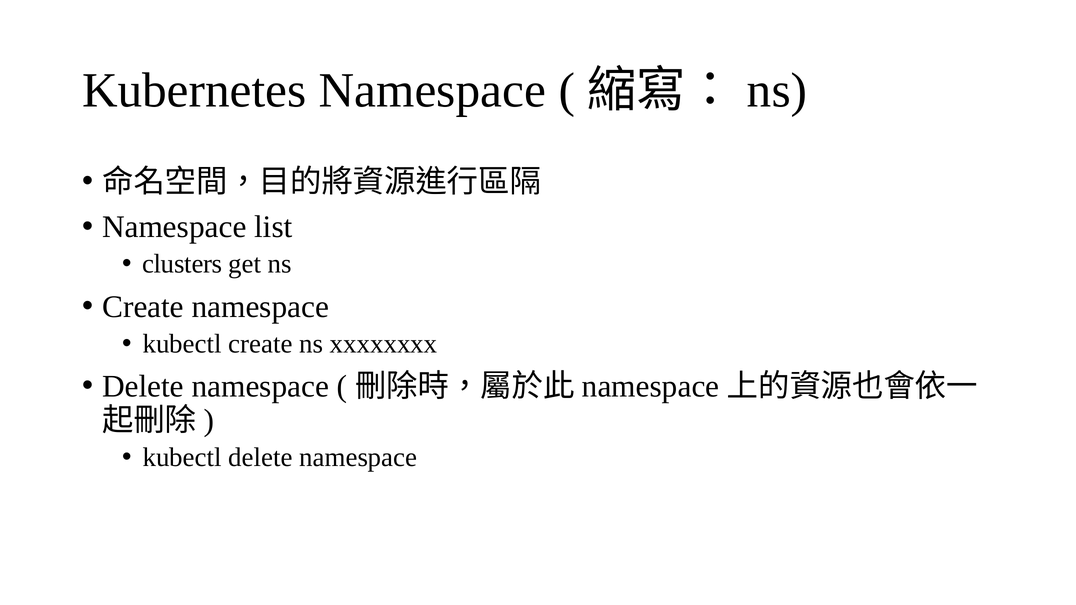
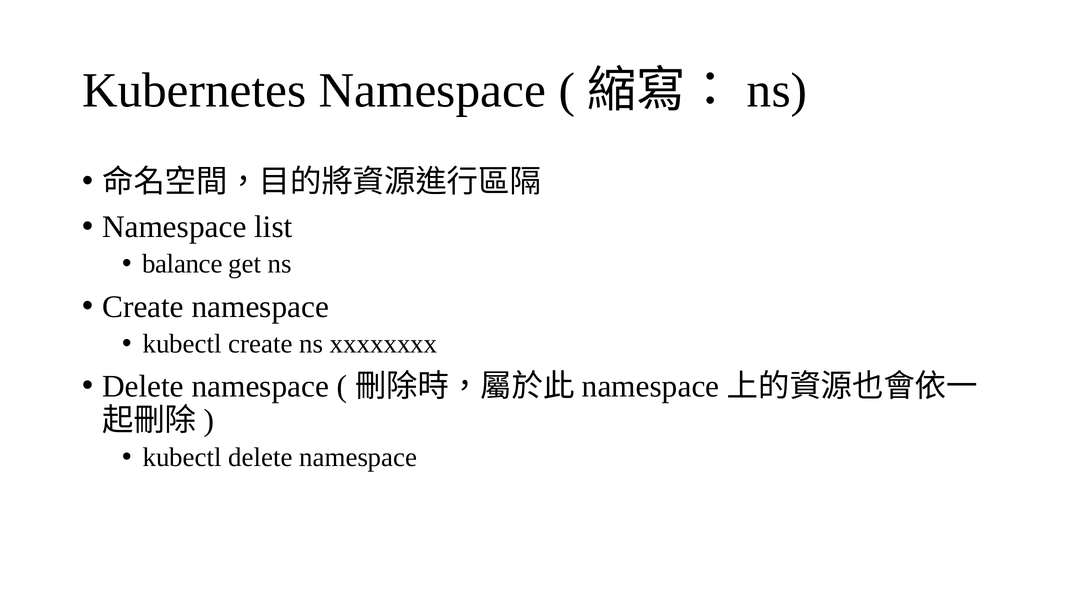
clusters: clusters -> balance (182, 264)
